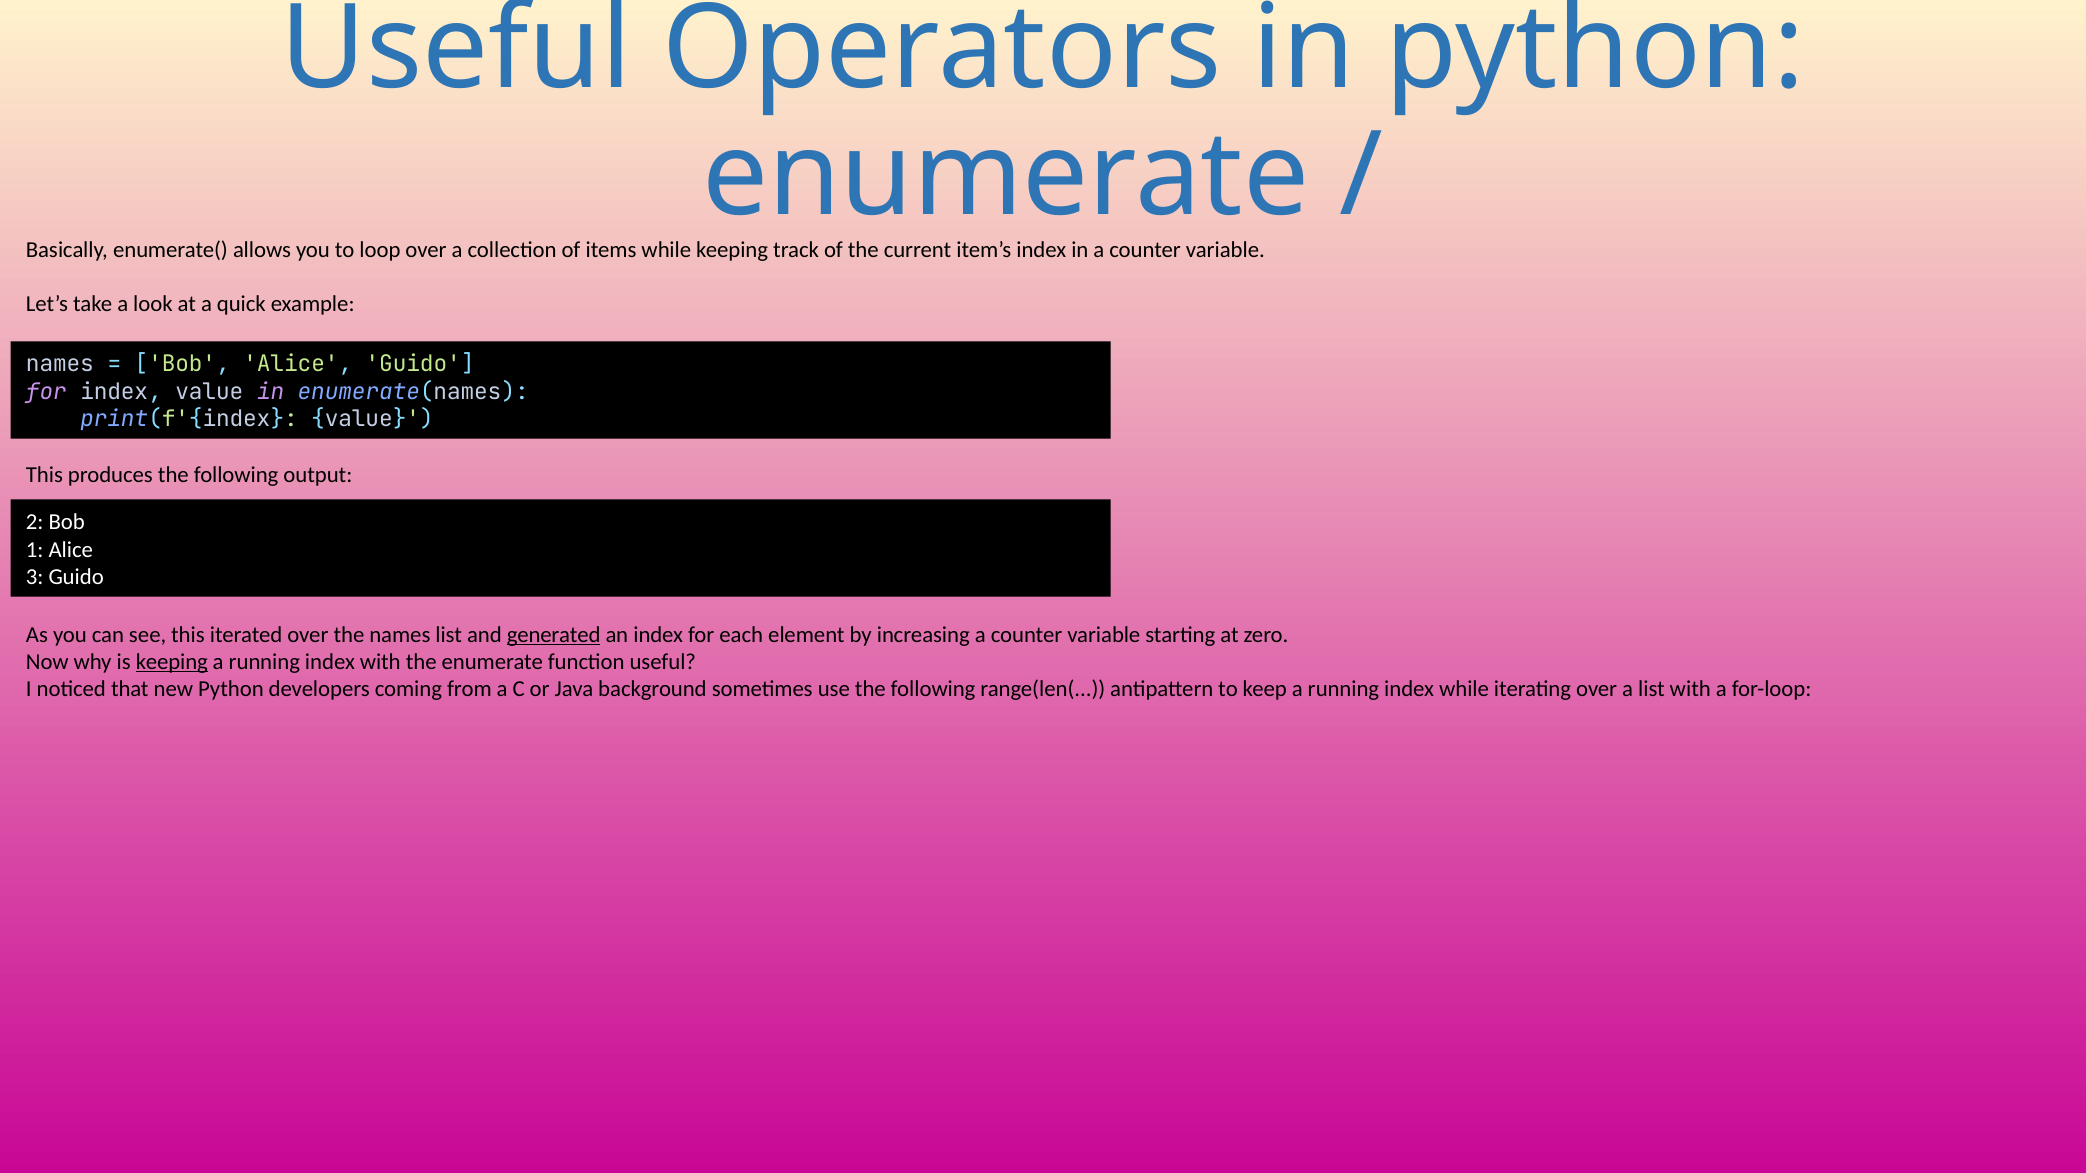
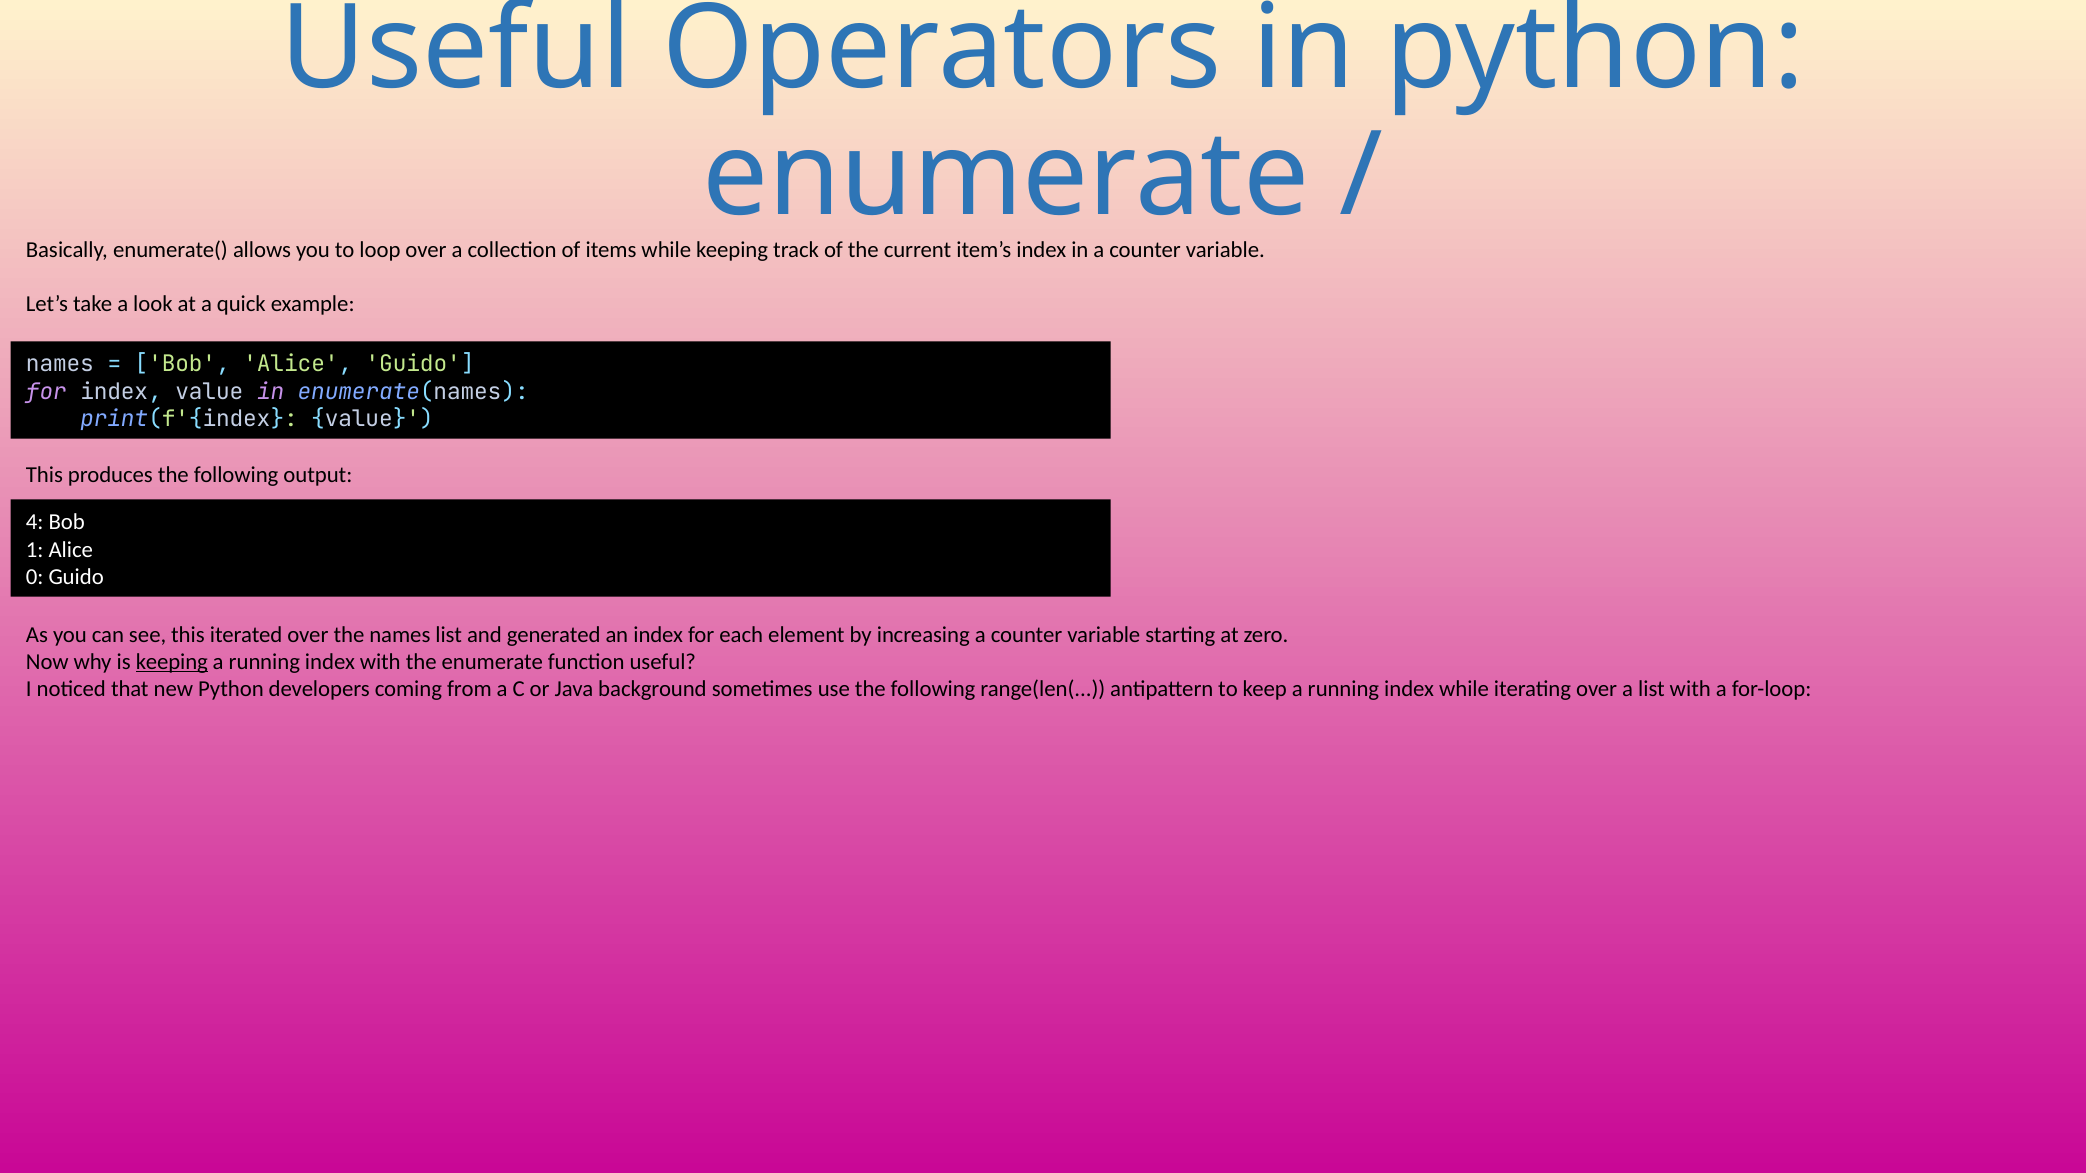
2: 2 -> 4 (35, 522)
3: 3 -> 0 (35, 577)
generated underline: present -> none (554, 635)
